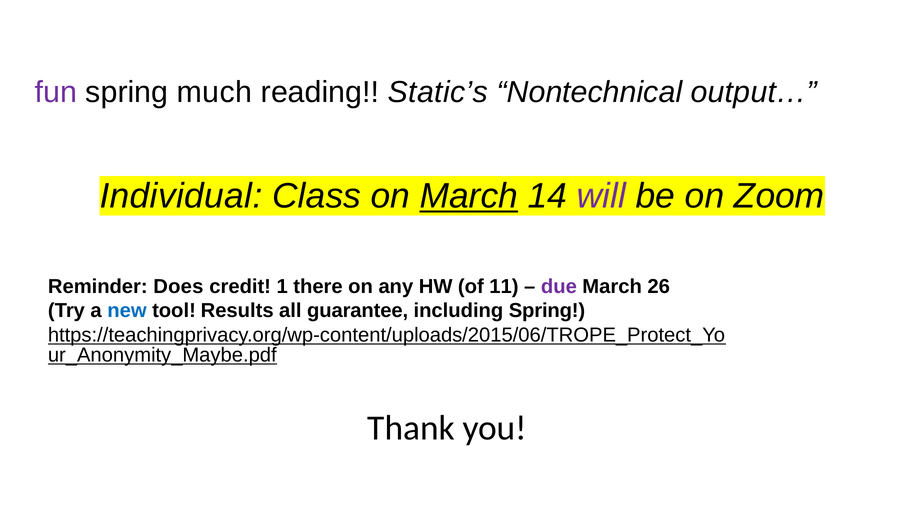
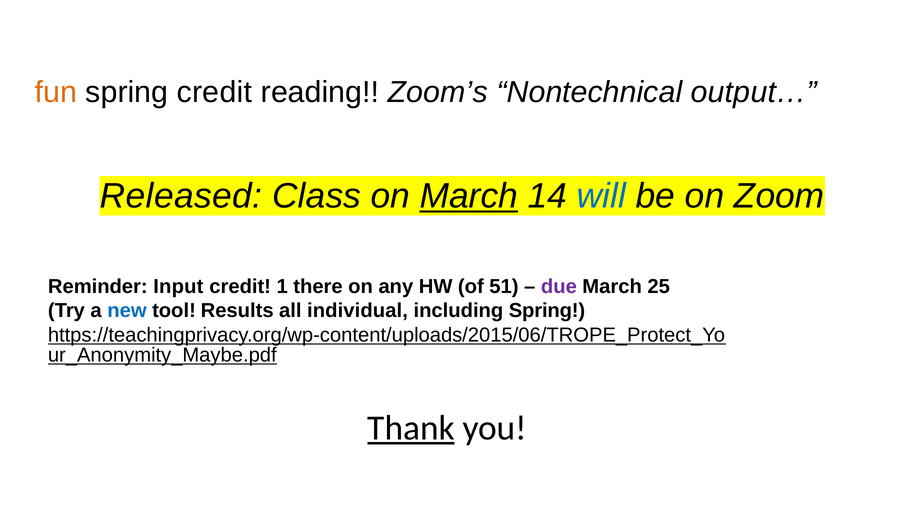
fun colour: purple -> orange (56, 93)
spring much: much -> credit (214, 93)
Static’s: Static’s -> Zoom’s (438, 93)
Individual: Individual -> Released (181, 196)
will colour: purple -> blue (601, 196)
Does: Does -> Input (178, 287)
11: 11 -> 51 (504, 287)
26: 26 -> 25 (659, 287)
guarantee: guarantee -> individual (358, 311)
Thank underline: none -> present (411, 428)
